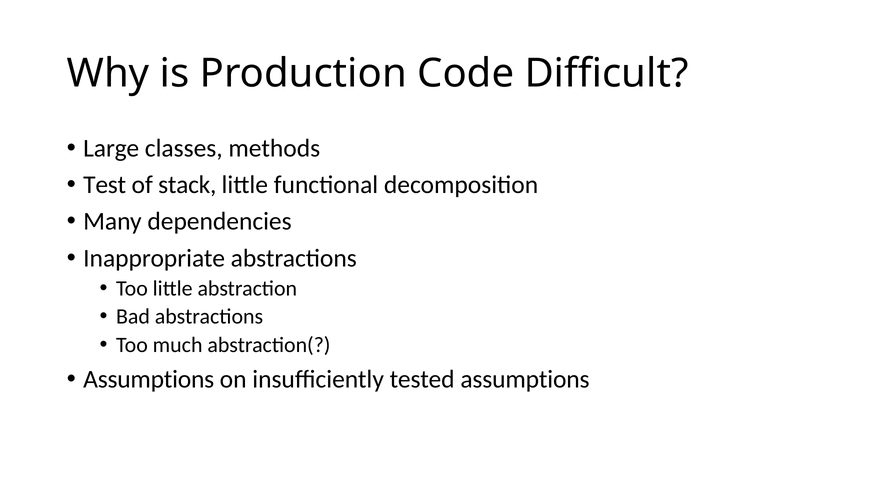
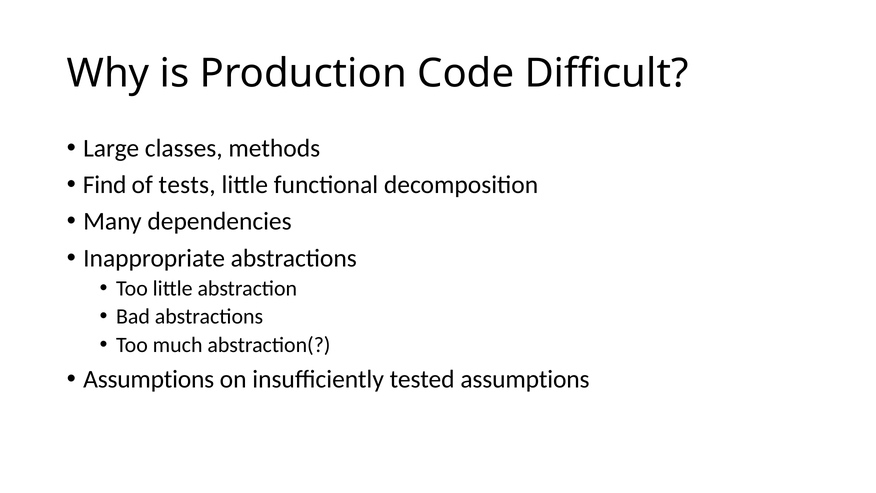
Test: Test -> Find (105, 185)
stack: stack -> tests (187, 185)
